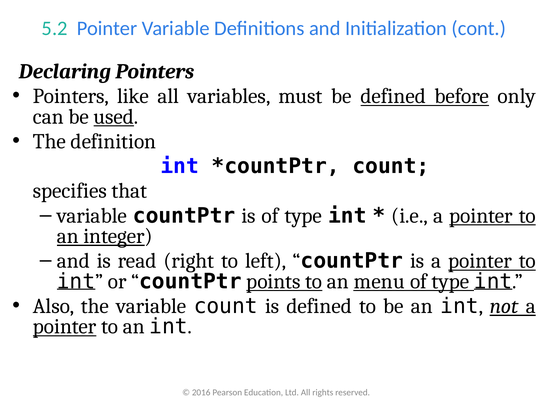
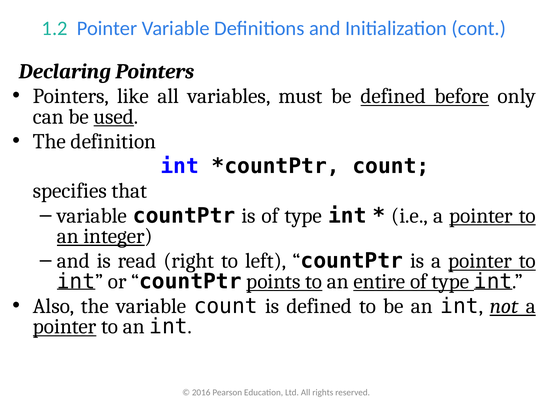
5.2: 5.2 -> 1.2 (55, 28)
menu: menu -> entire (379, 281)
